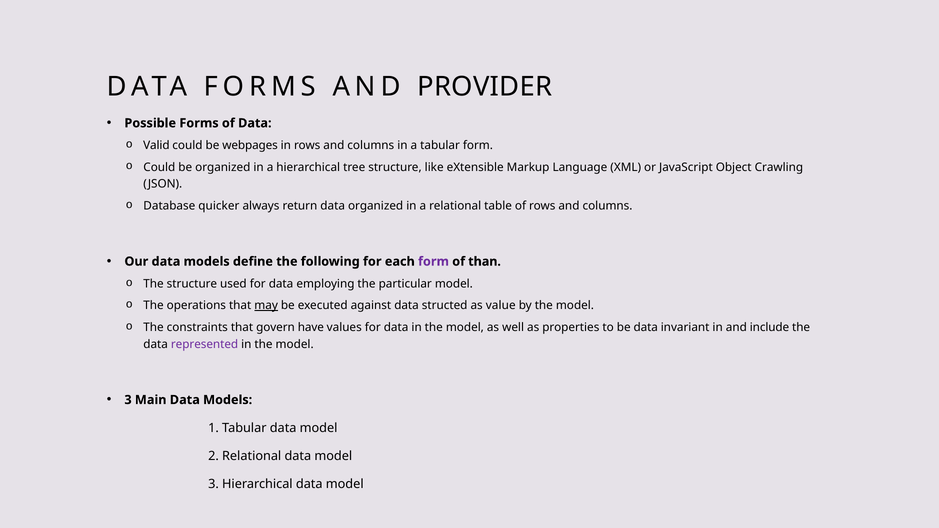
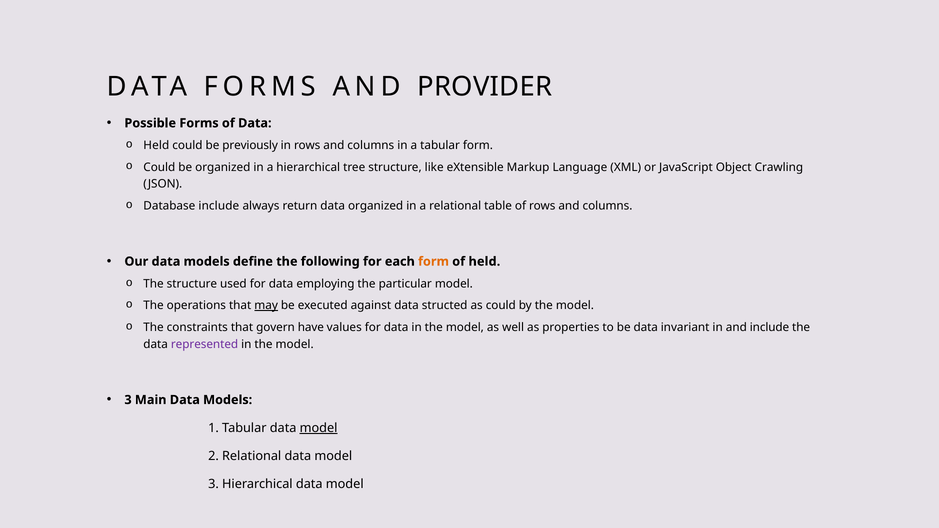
Valid: Valid -> Held (156, 145)
webpages: webpages -> previously (250, 145)
Database quicker: quicker -> include (219, 206)
form colour: purple -> orange (433, 262)
of than: than -> held (484, 262)
as value: value -> could (501, 306)
model underline: none -> present (319, 428)
